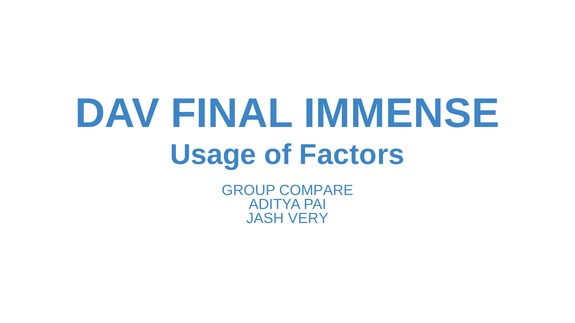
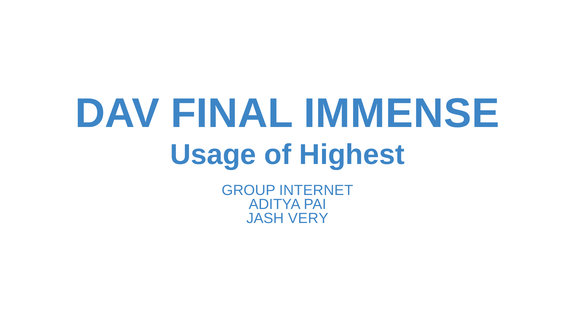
Factors: Factors -> Highest (352, 155)
COMPARE: COMPARE -> INTERNET (316, 190)
